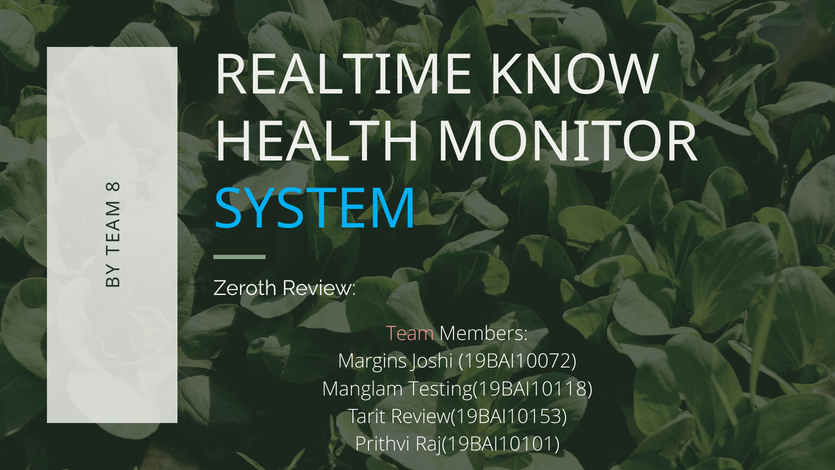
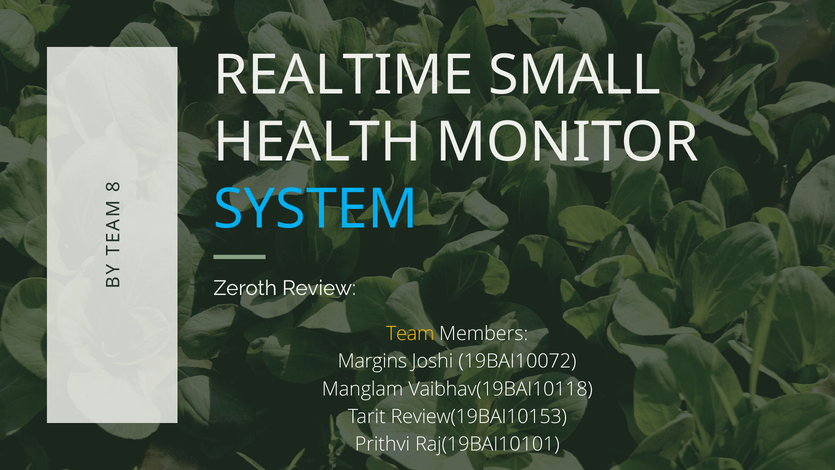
KNOW: KNOW -> SMALL (574, 76)
Team colour: pink -> yellow (410, 334)
Testing(19BAI10118: Testing(19BAI10118 -> Vaibhav(19BAI10118 (501, 389)
